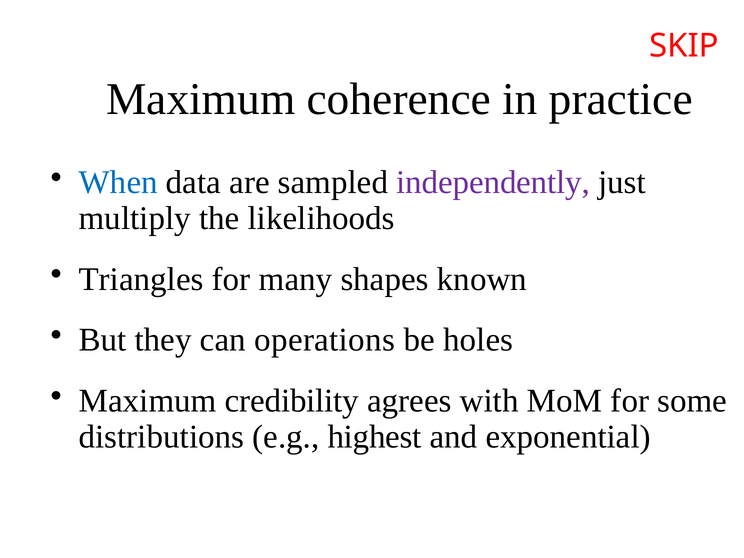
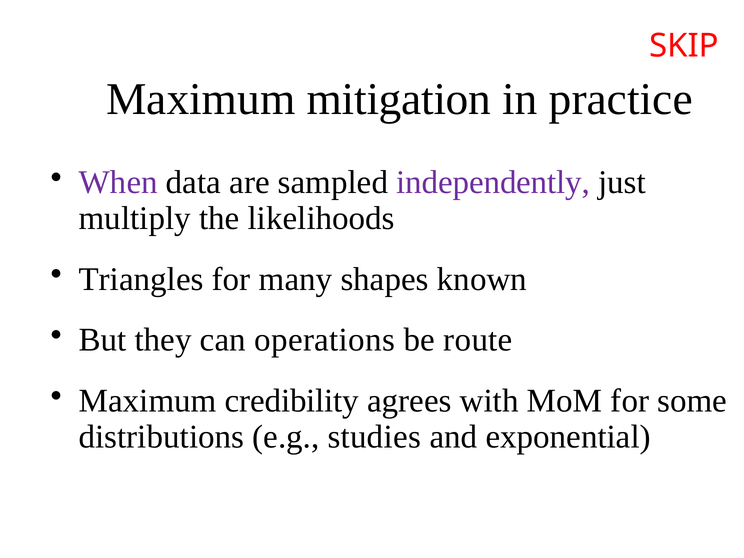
coherence: coherence -> mitigation (399, 99)
When colour: blue -> purple (118, 183)
holes: holes -> route (478, 340)
highest: highest -> studies (374, 437)
